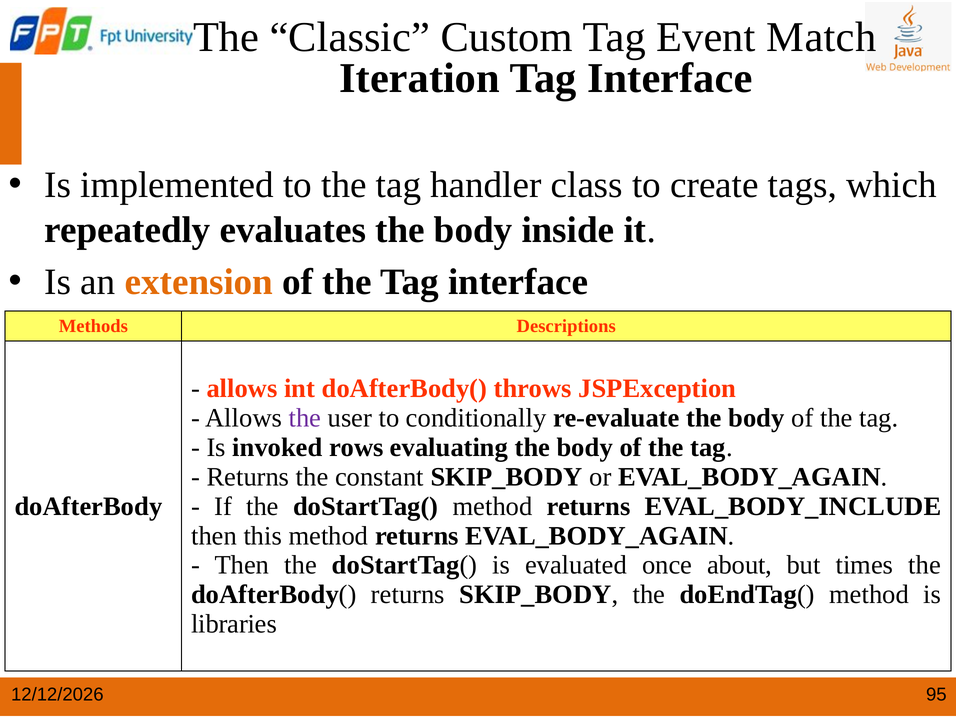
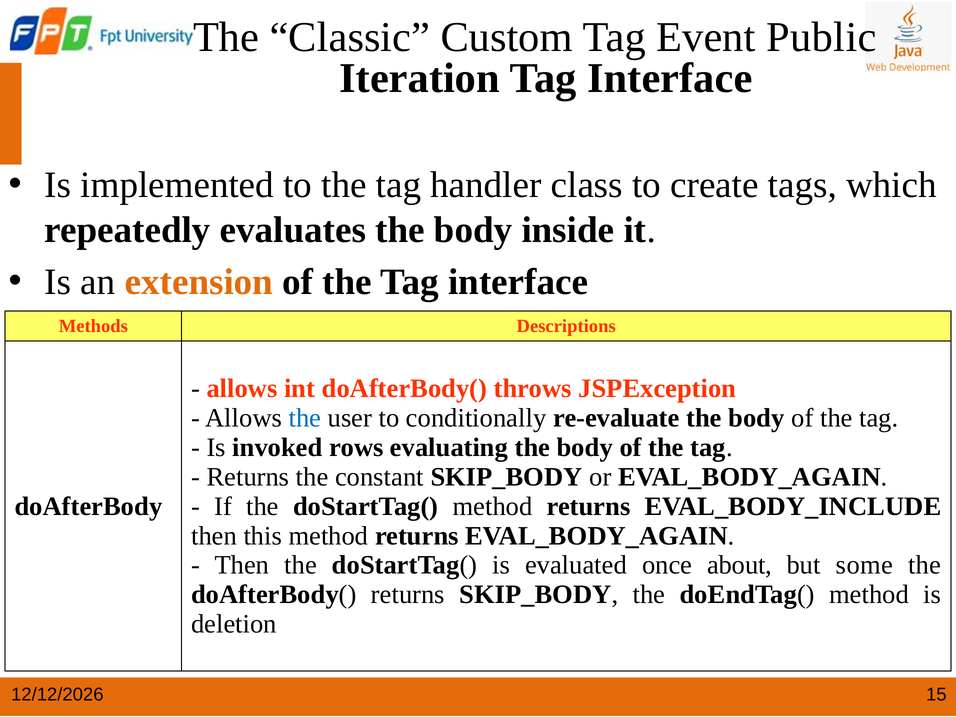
Match: Match -> Public (821, 37)
the colour: purple -> blue (305, 418)
times: times -> some (864, 565)
libraries: libraries -> deletion (234, 624)
95: 95 -> 15 (936, 695)
